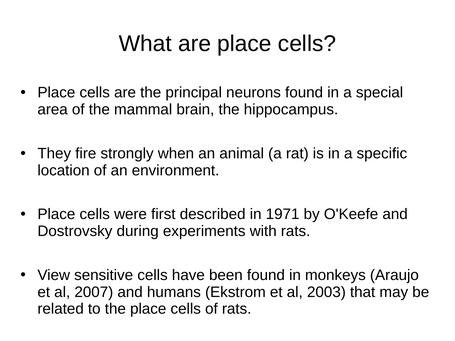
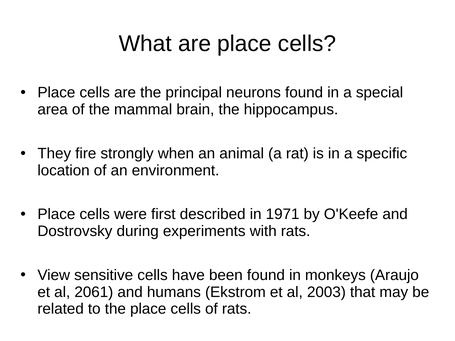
2007: 2007 -> 2061 (94, 292)
